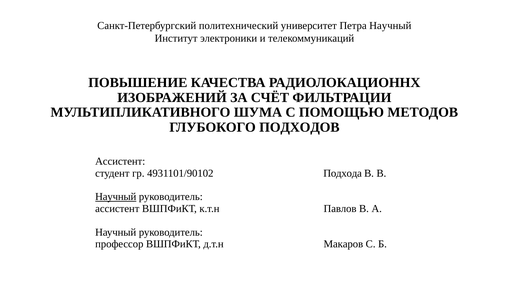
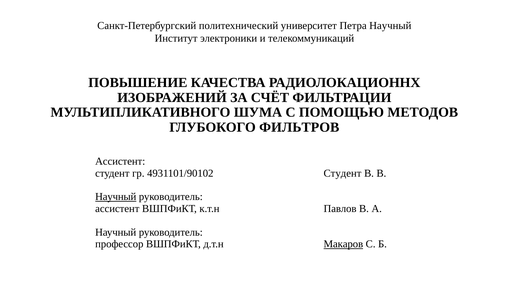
ПОДХОДОВ: ПОДХОДОВ -> ФИЛЬТРОВ (299, 127)
Подхода: Подхода -> Студент (343, 173)
Макаров underline: none -> present (343, 243)
